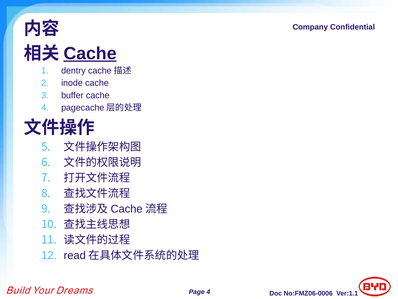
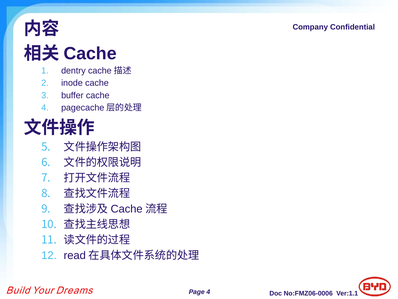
Cache underline: present -> none (90, 53)
